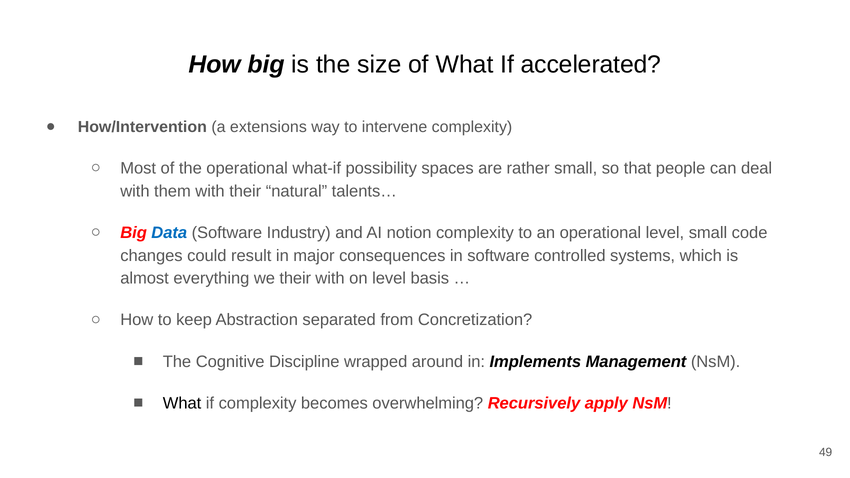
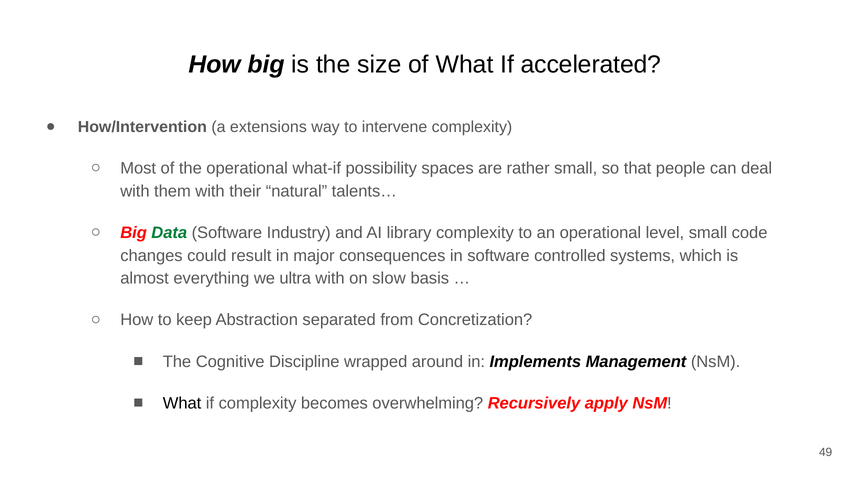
Data colour: blue -> green (169, 233)
notion: notion -> library (409, 233)
we their: their -> ultra (295, 278)
on level: level -> slow (389, 278)
